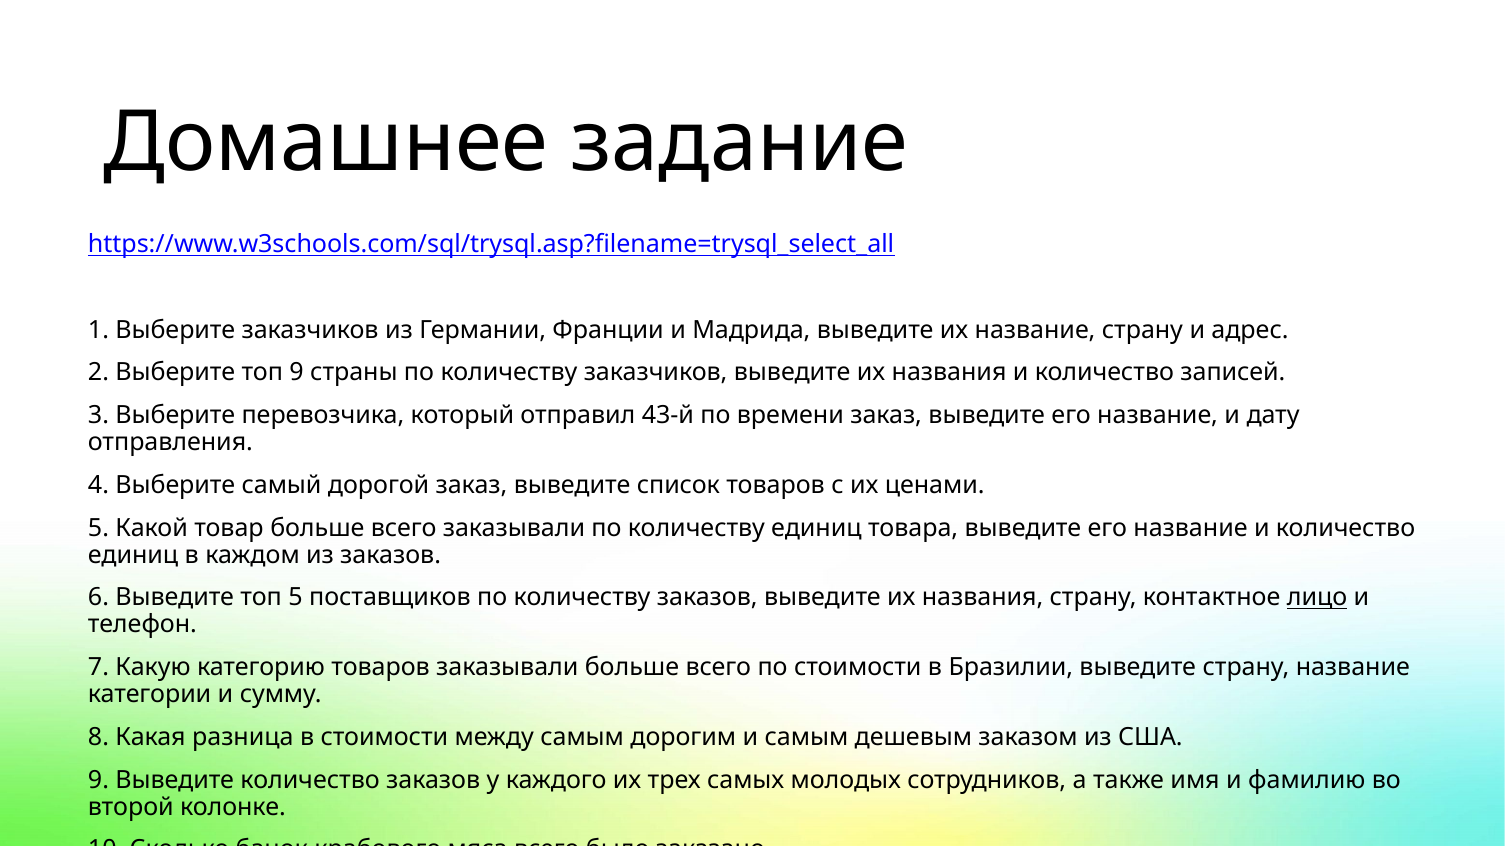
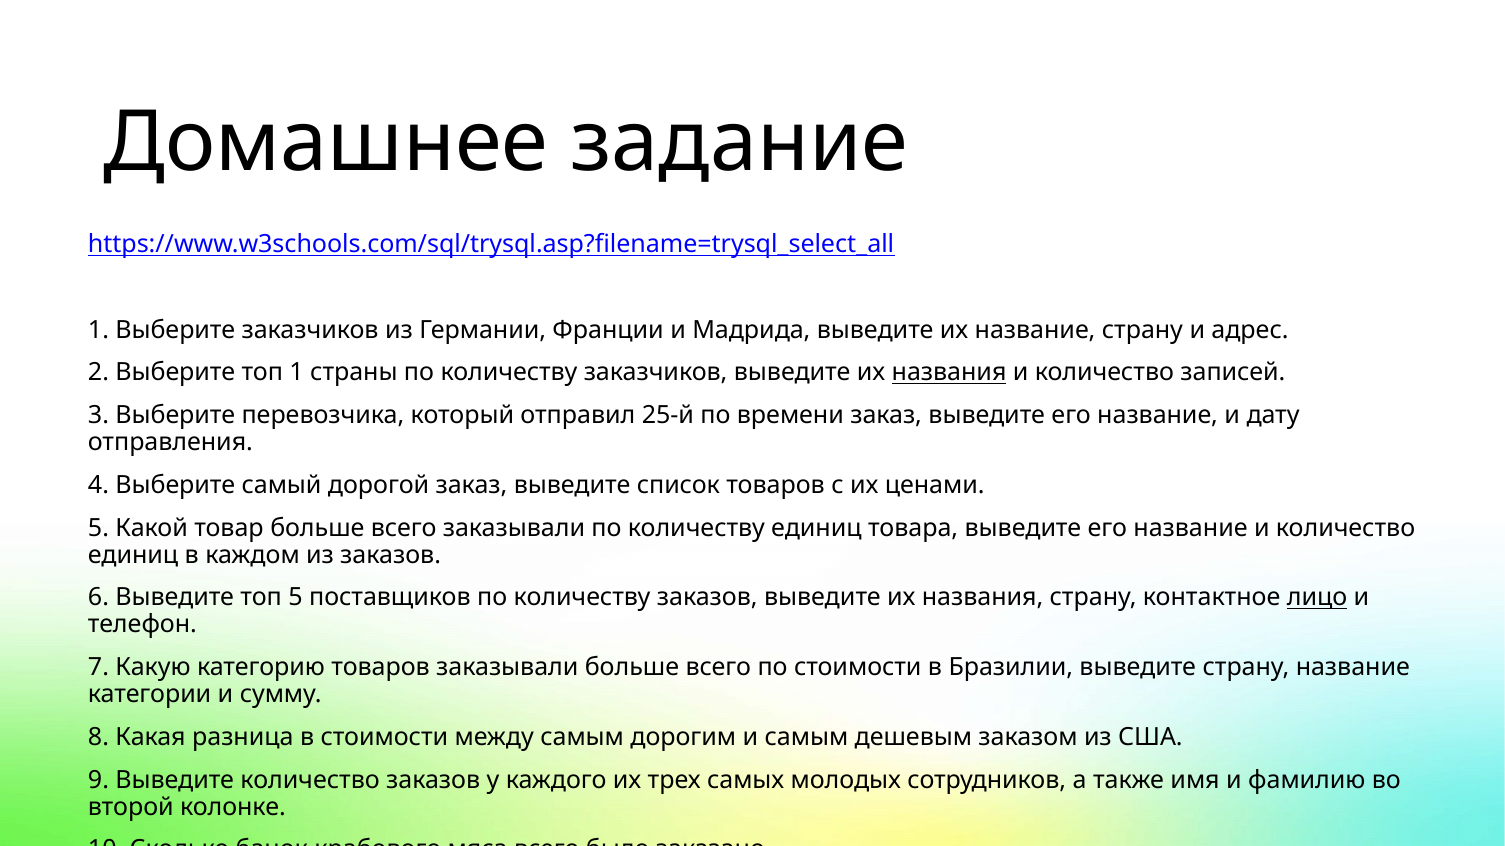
топ 9: 9 -> 1 (297, 373)
названия underline: none -> present (949, 373)
43-й: 43-й -> 25-й (668, 416)
